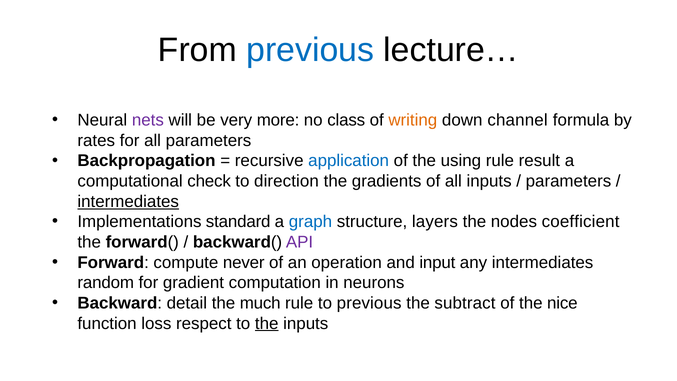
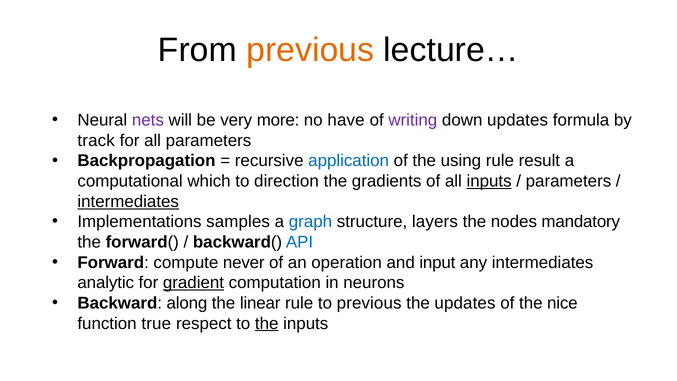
previous colour: blue -> orange (310, 50)
class: class -> have (346, 120)
writing colour: orange -> purple (413, 120)
down channel: channel -> updates (518, 120)
rates: rates -> track (96, 140)
check: check -> which (209, 181)
inputs underline: none -> present (489, 181)
standard: standard -> samples (238, 222)
coefficient: coefficient -> mandatory (581, 222)
API colour: purple -> blue (300, 242)
random: random -> analytic (106, 283)
gradient underline: none -> present (193, 283)
detail: detail -> along (187, 303)
much: much -> linear (260, 303)
the subtract: subtract -> updates (465, 303)
loss: loss -> true (156, 323)
